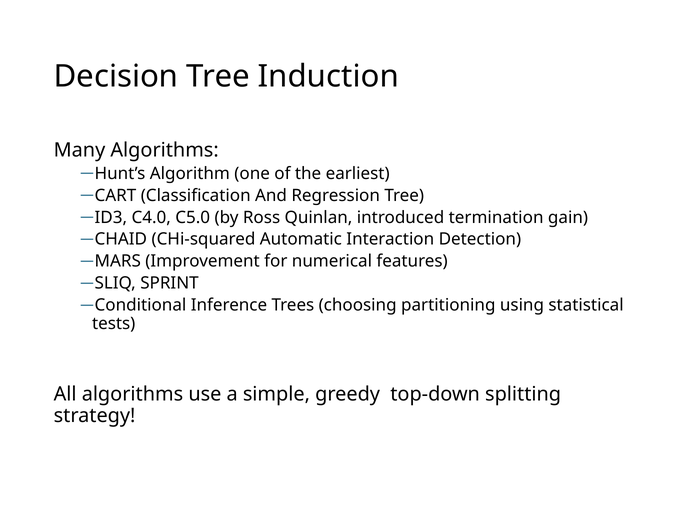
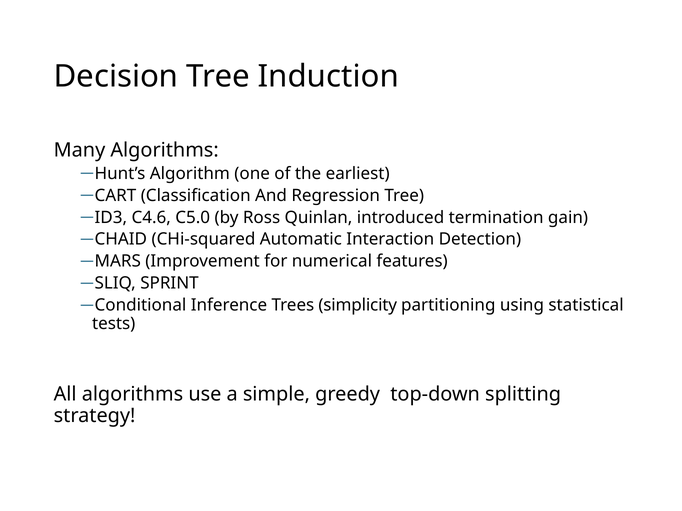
C4.0: C4.0 -> C4.6 (151, 218)
choosing: choosing -> simplicity (358, 305)
